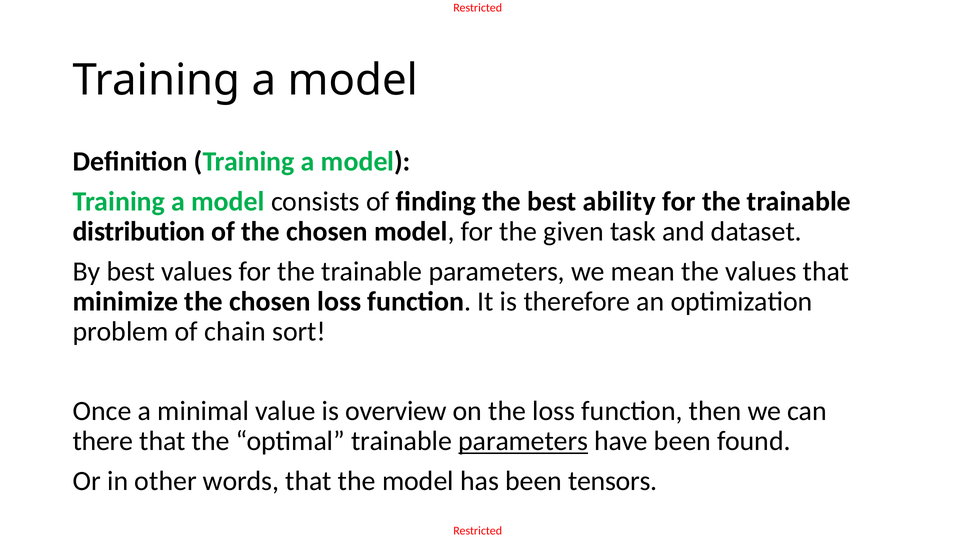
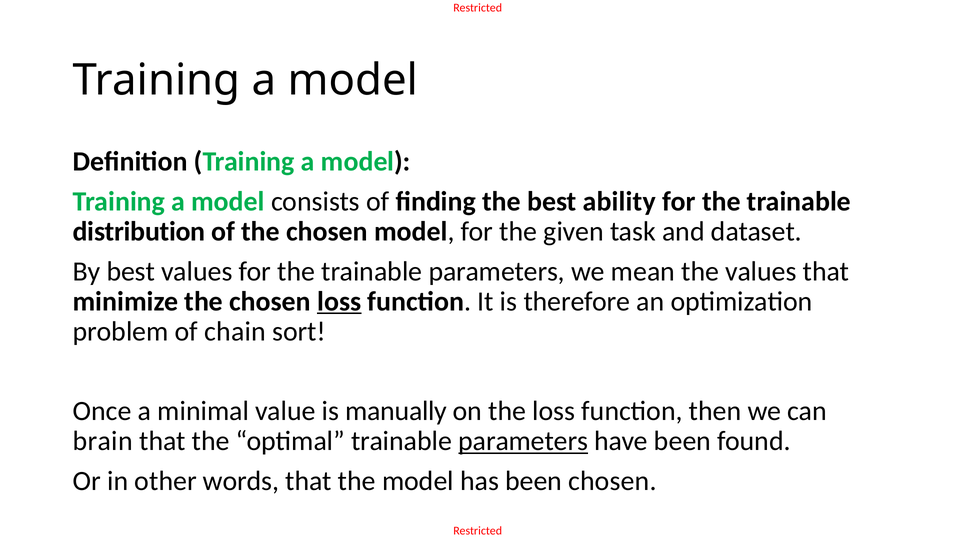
loss underline: none -> present (339, 302)
overview: overview -> manually (396, 412)
there: there -> brain (103, 442)
been tensors: tensors -> chosen (612, 482)
